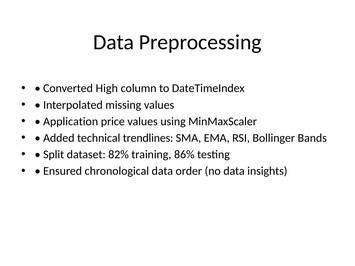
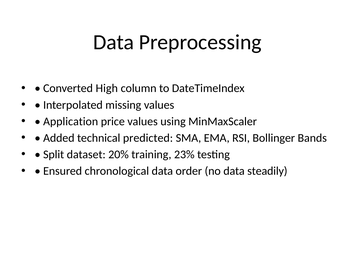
trendlines: trendlines -> predicted (148, 138)
82%: 82% -> 20% (119, 155)
86%: 86% -> 23% (184, 155)
insights: insights -> steadily (267, 171)
